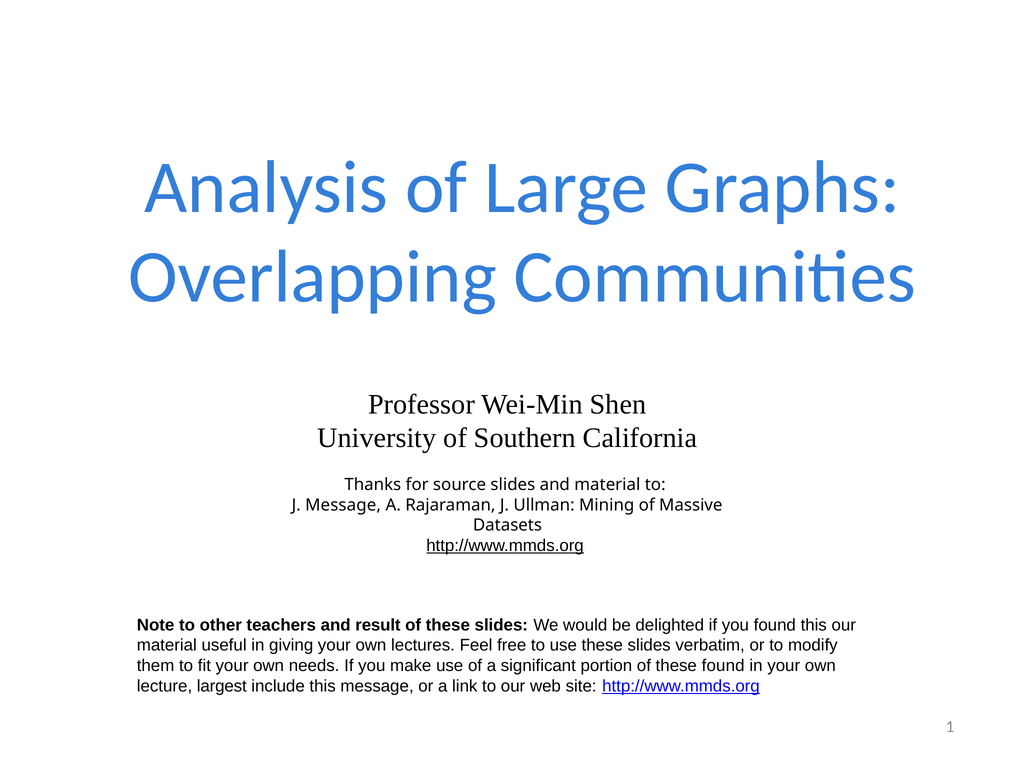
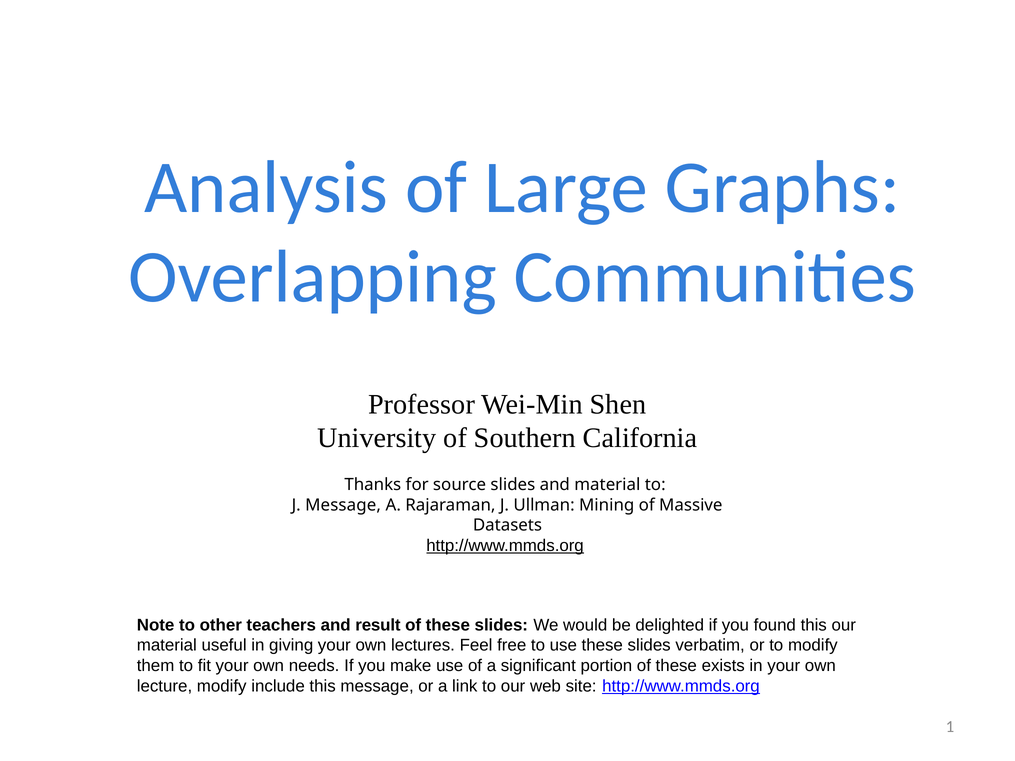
these found: found -> exists (723, 666)
lecture largest: largest -> modify (222, 686)
